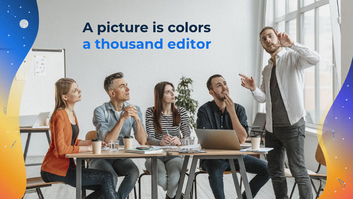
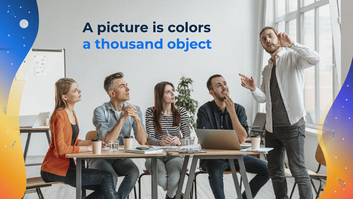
editor: editor -> object (189, 44)
